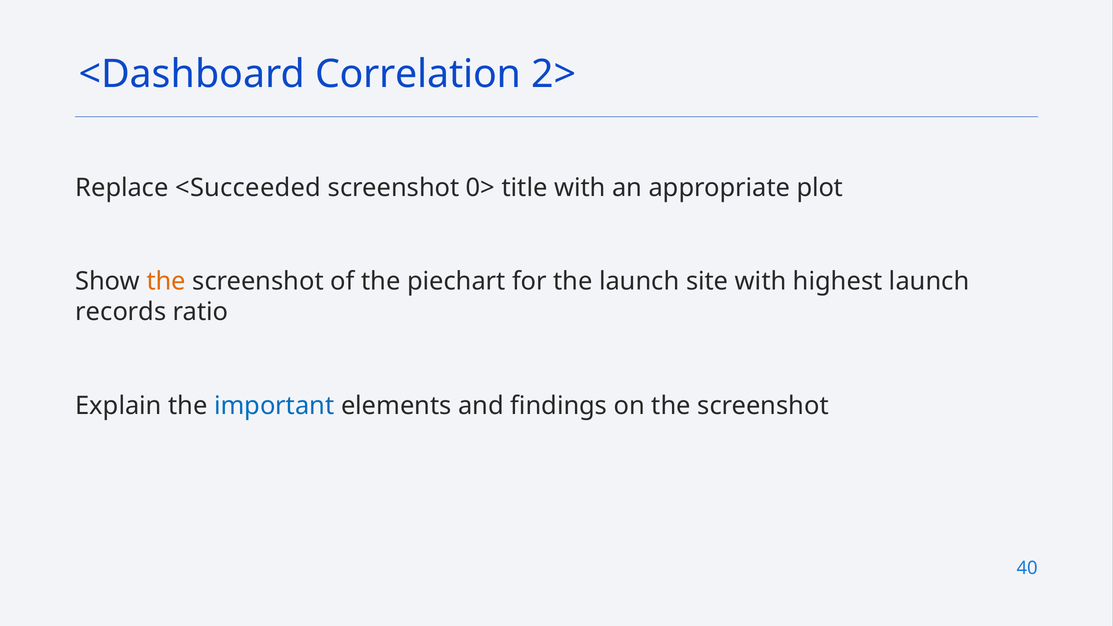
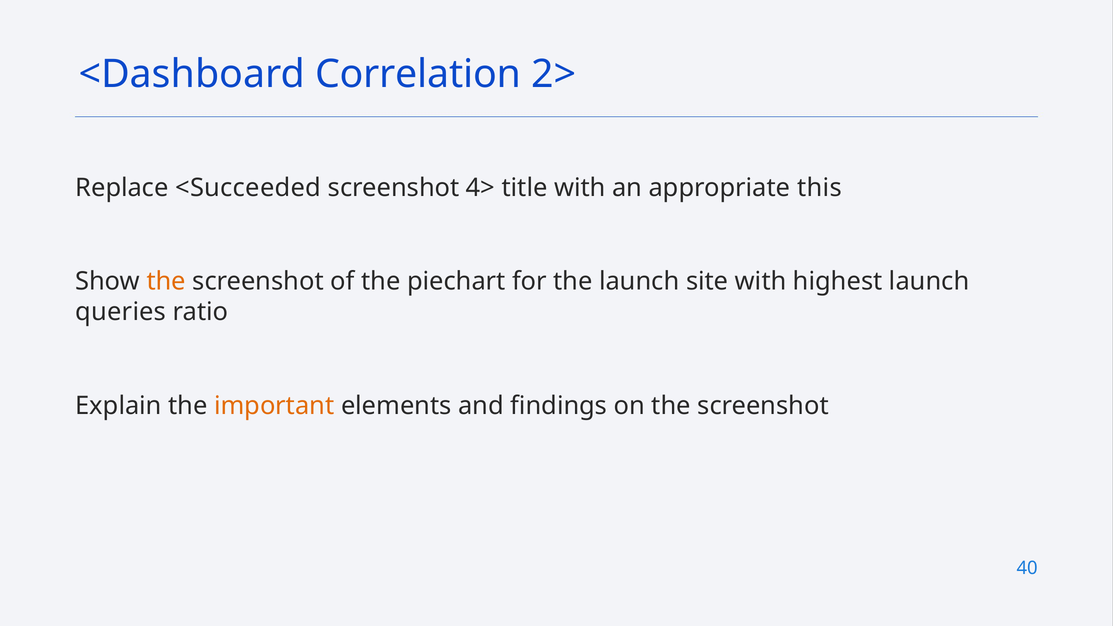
0>: 0> -> 4> (480, 188)
plot: plot -> this (820, 188)
records: records -> queries (121, 312)
important colour: blue -> orange (274, 406)
